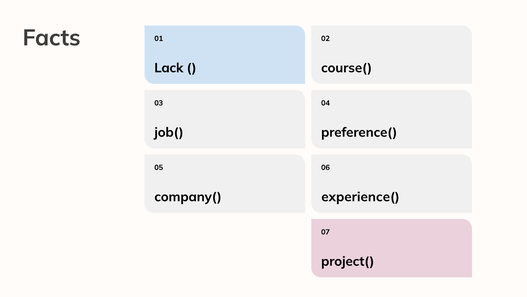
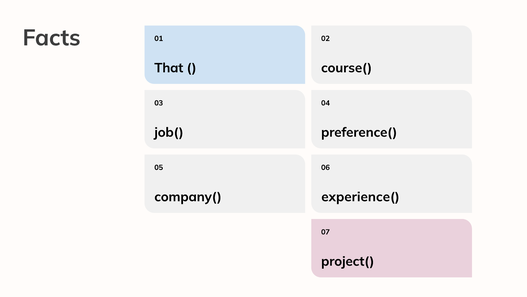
Lack: Lack -> That (169, 68)
